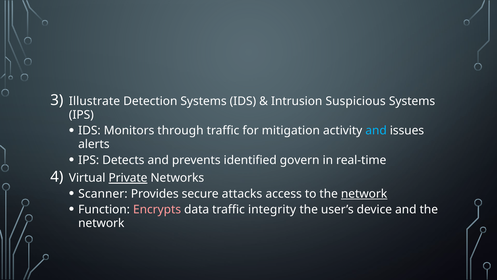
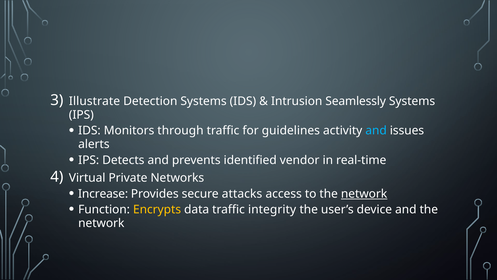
Suspicious: Suspicious -> Seamlessly (356, 101)
mitigation: mitigation -> guidelines (291, 130)
govern: govern -> vendor (300, 160)
Private underline: present -> none (128, 178)
Scanner: Scanner -> Increase (103, 194)
Encrypts colour: pink -> yellow (157, 209)
